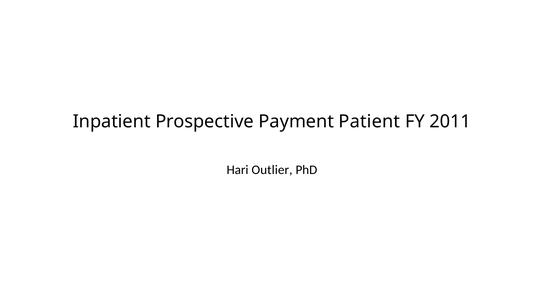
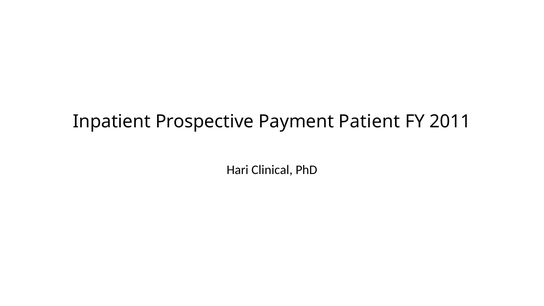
Outlier: Outlier -> Clinical (272, 170)
